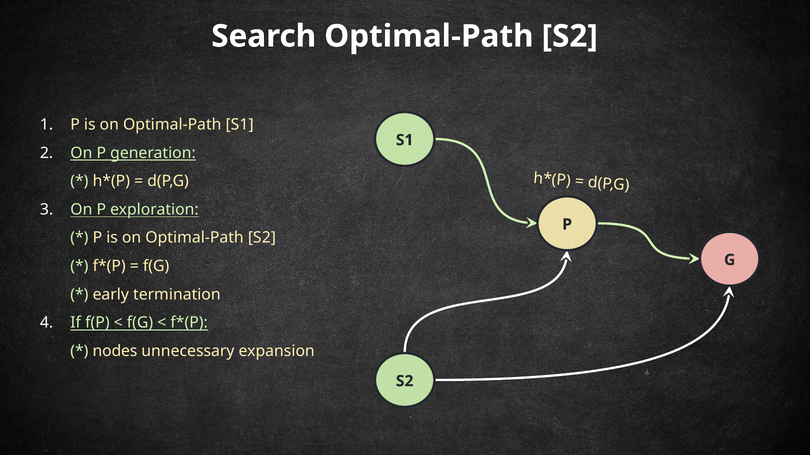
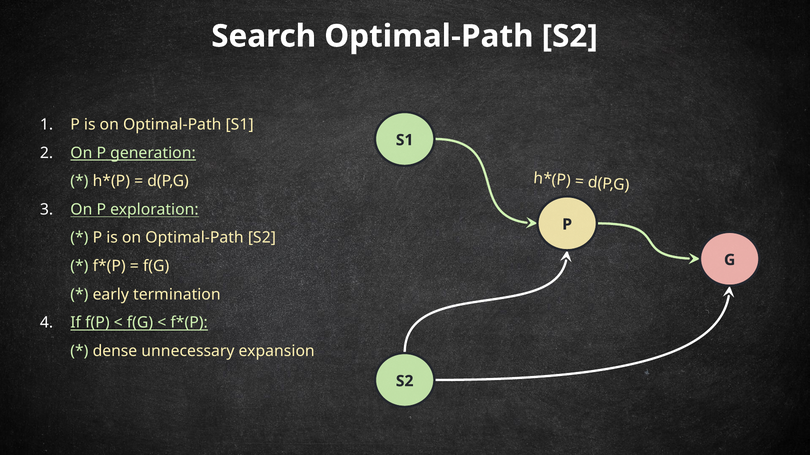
nodes: nodes -> dense (115, 352)
